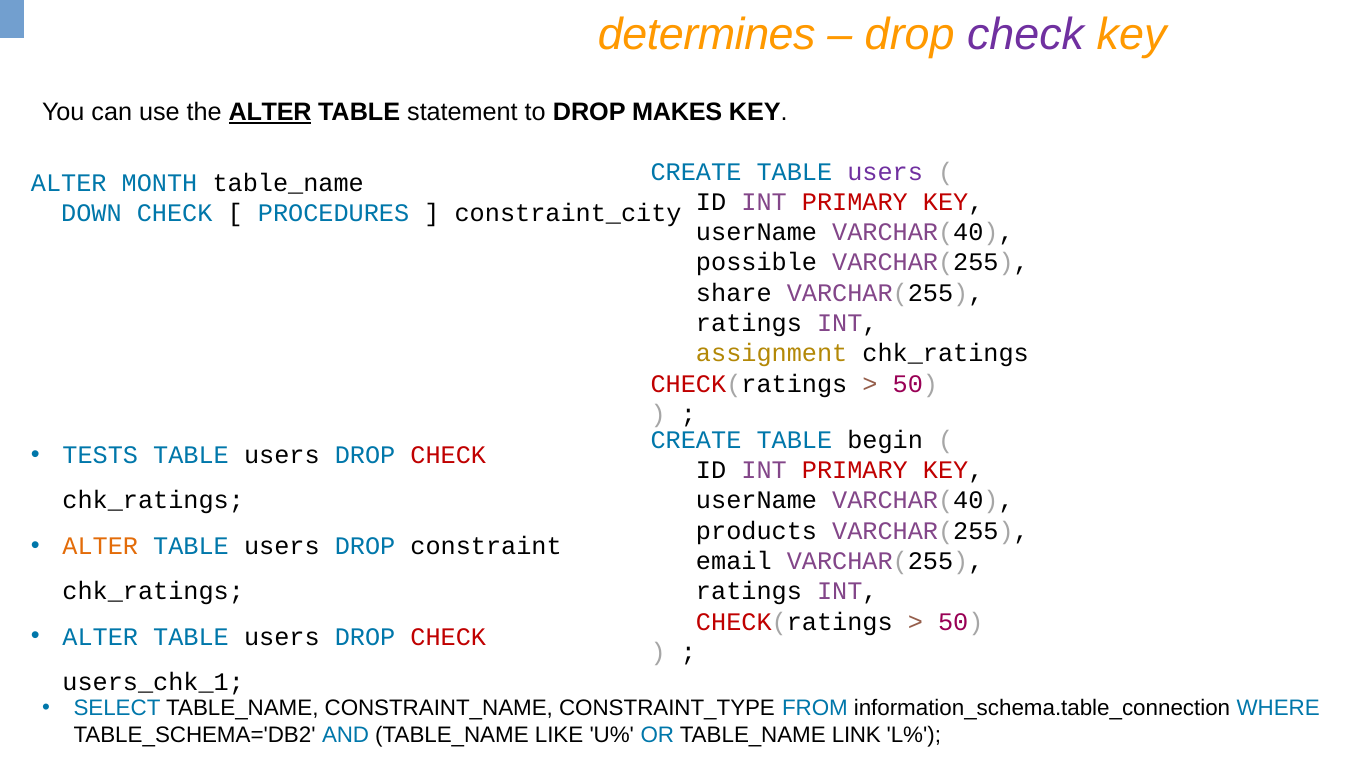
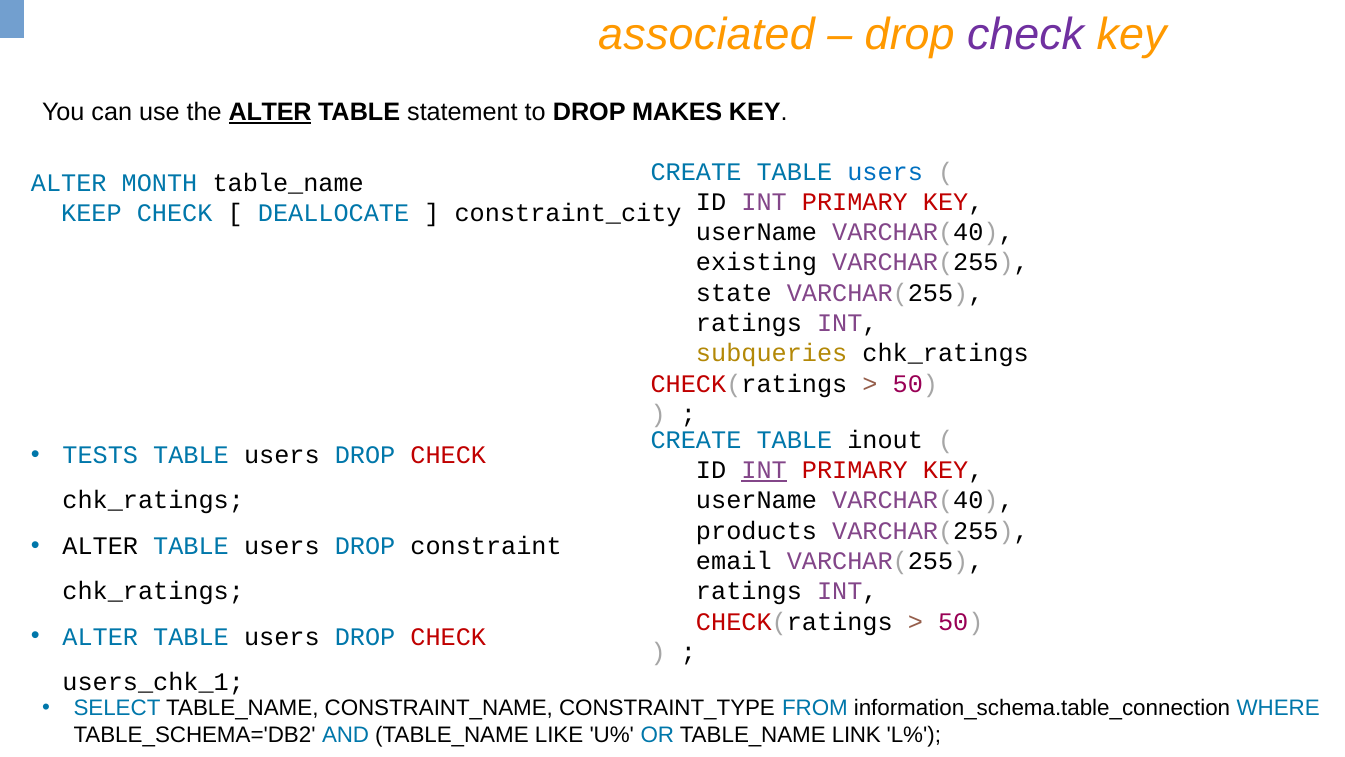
determines: determines -> associated (706, 35)
users colour: purple -> blue (885, 172)
DOWN: DOWN -> KEEP (91, 213)
PROCEDURES: PROCEDURES -> DEALLOCATE (334, 213)
possible: possible -> existing (757, 262)
share: share -> state (734, 293)
assignment: assignment -> subqueries (772, 353)
begin: begin -> inout (885, 440)
INT underline: none -> present (764, 470)
ALTER colour: orange -> black (100, 546)
